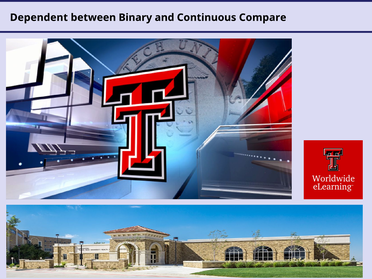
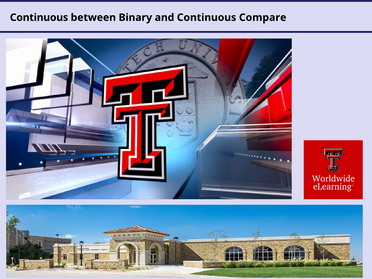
Dependent: Dependent -> Continuous (39, 18)
